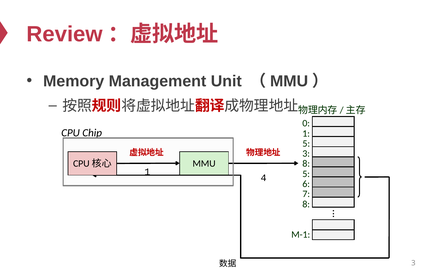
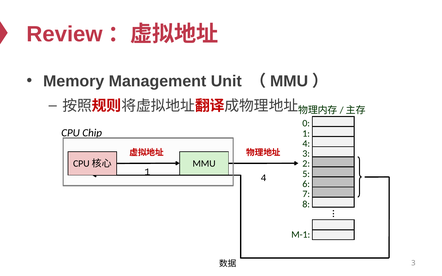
5: 5 -> 4 (306, 144)
8: 8 -> 2 (306, 164)
